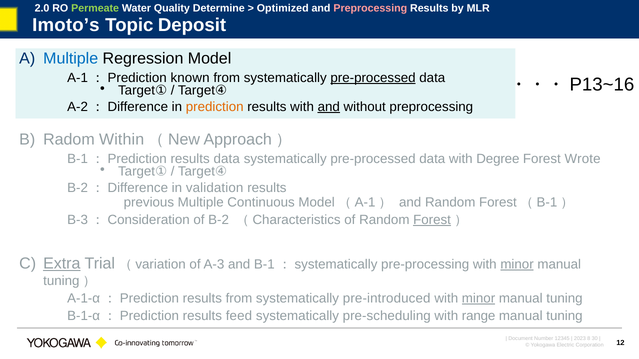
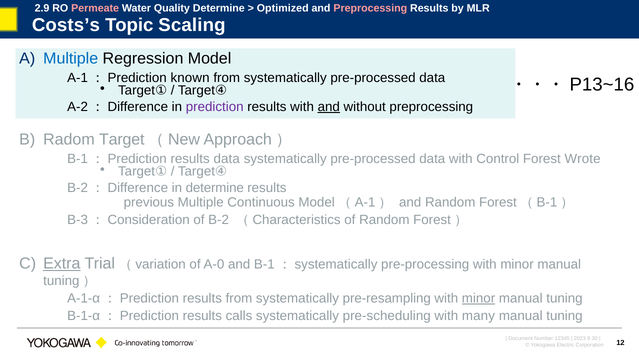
2.0: 2.0 -> 2.9 (42, 8)
Permeate colour: light green -> pink (95, 8)
Imoto’s: Imoto’s -> Costs’s (66, 25)
Deposit: Deposit -> Scaling (192, 25)
pre-processed underline: present -> none (373, 78)
prediction colour: orange -> purple (215, 107)
Radom Within: Within -> Target (122, 140)
Degree: Degree -> Control (498, 159)
in validation: validation -> determine (215, 188)
Forest underline: present -> none (432, 220)
A-3: A-3 -> A-0 (214, 265)
minor underline: present -> none (517, 265)
pre-introduced: pre-introduced -> pre-resampling (387, 299)
feed: feed -> calls (239, 316)
range: range -> many (478, 316)
